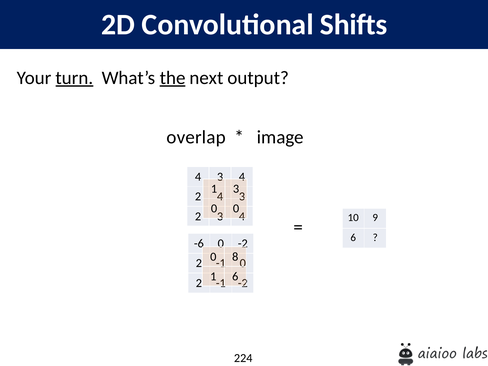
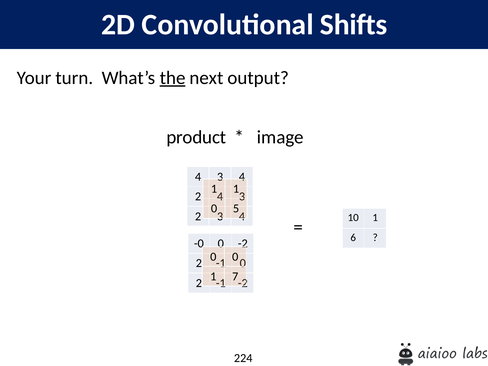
turn underline: present -> none (74, 78)
overlap: overlap -> product (196, 137)
1 3: 3 -> 1 (236, 189)
0 0: 0 -> 5 (236, 209)
10 9: 9 -> 1 (375, 218)
-6: -6 -> -0 (199, 243)
0 8: 8 -> 0 (235, 257)
1 6: 6 -> 7 (235, 276)
